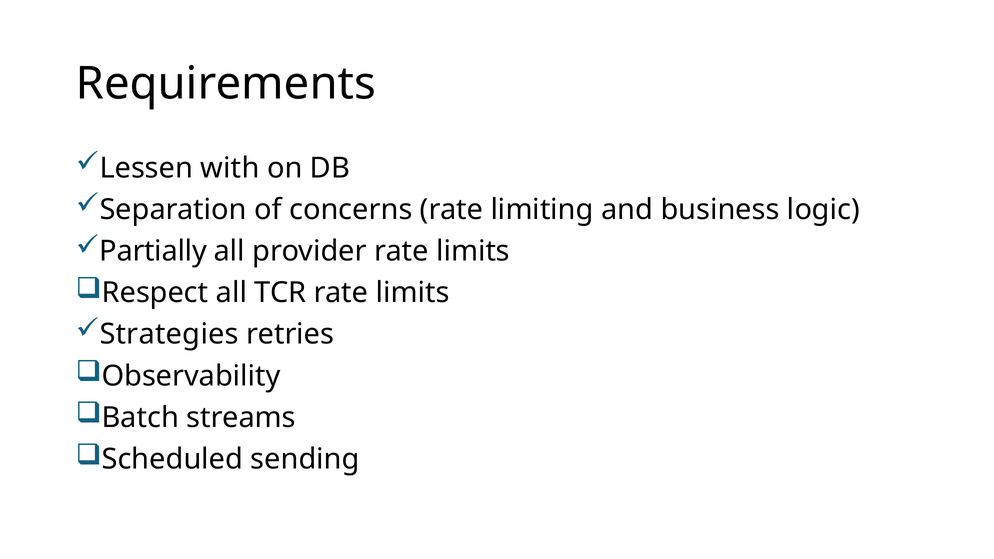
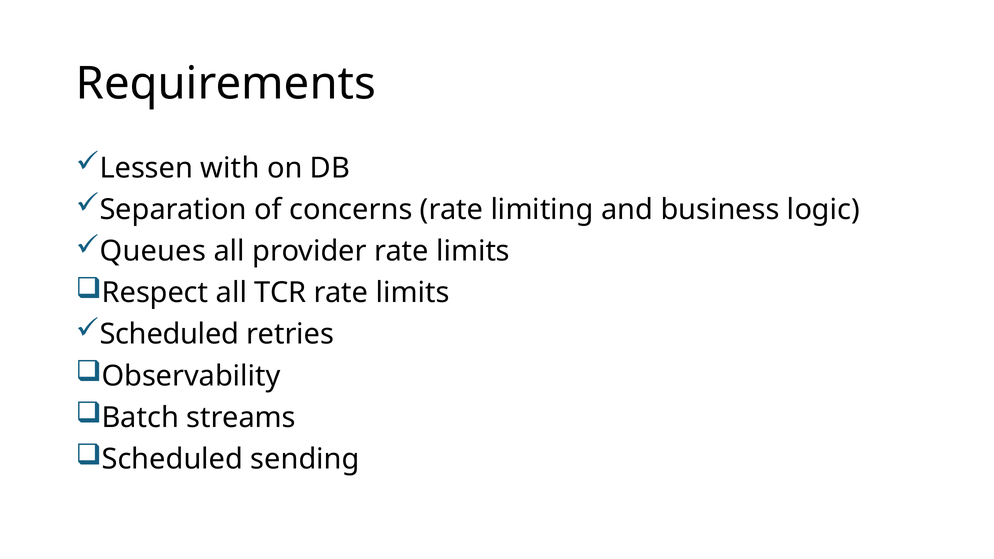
Partially: Partially -> Queues (153, 251)
Strategies: Strategies -> Scheduled (169, 334)
